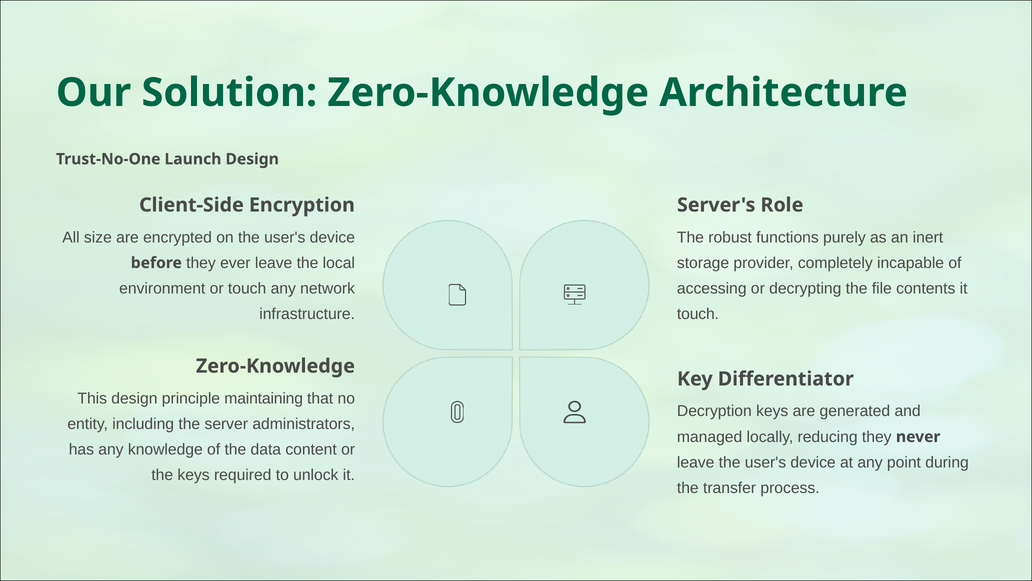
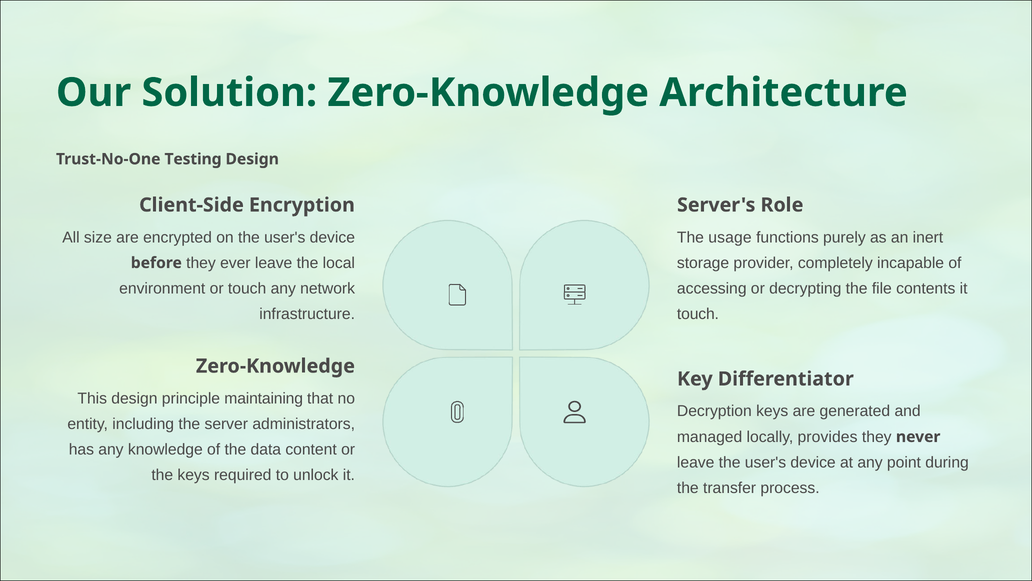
Launch: Launch -> Testing (193, 159)
robust: robust -> usage (730, 237)
reducing: reducing -> provides (828, 436)
